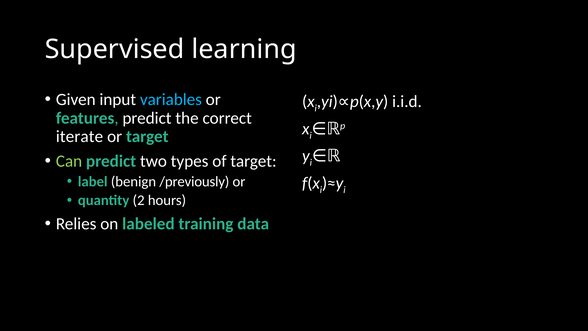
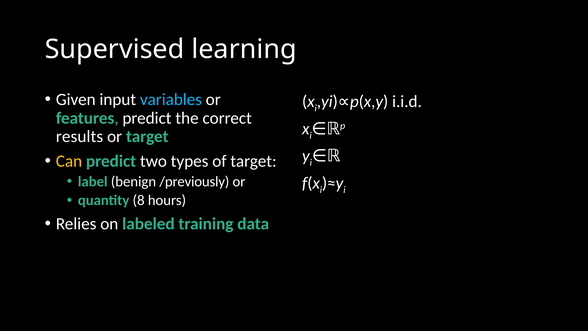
iterate: iterate -> results (80, 136)
Can colour: light green -> yellow (69, 161)
2: 2 -> 8 (139, 200)
